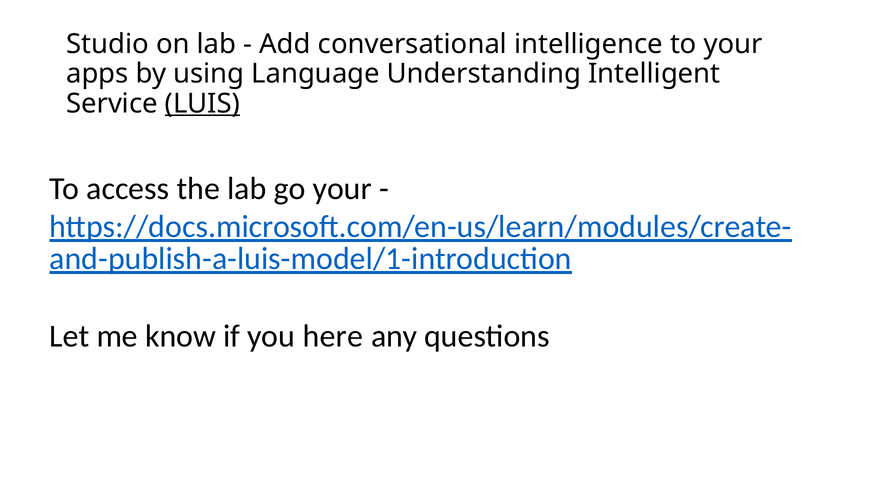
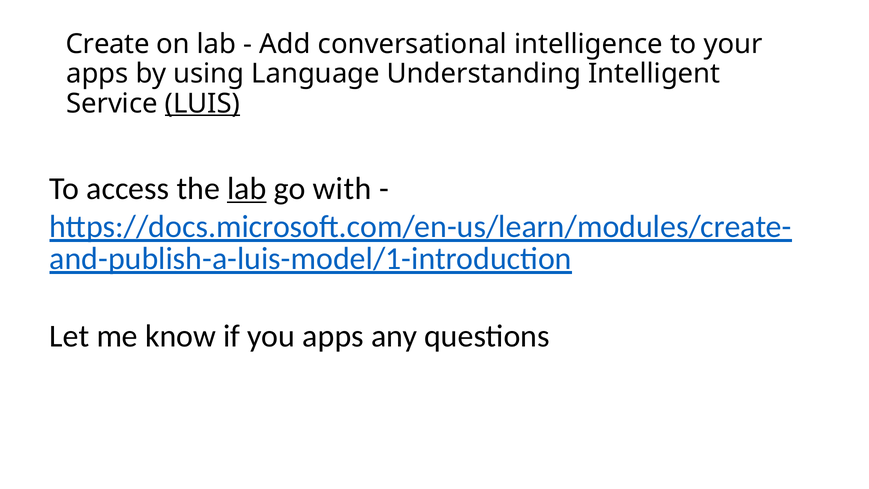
Studio: Studio -> Create (108, 44)
lab underline: none -> present (247, 188)
go your: your -> with (342, 188)
you here: here -> apps (333, 336)
